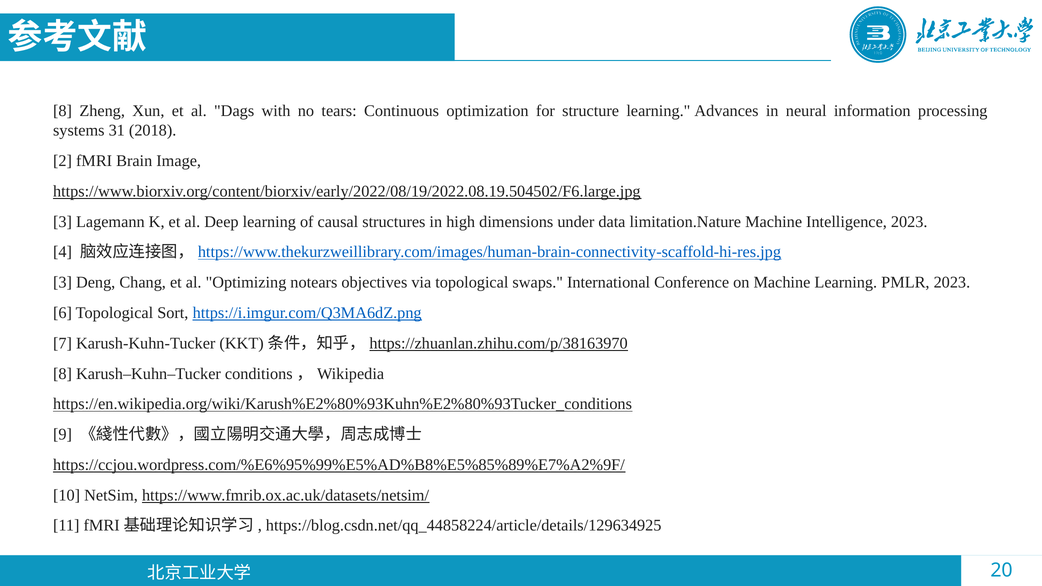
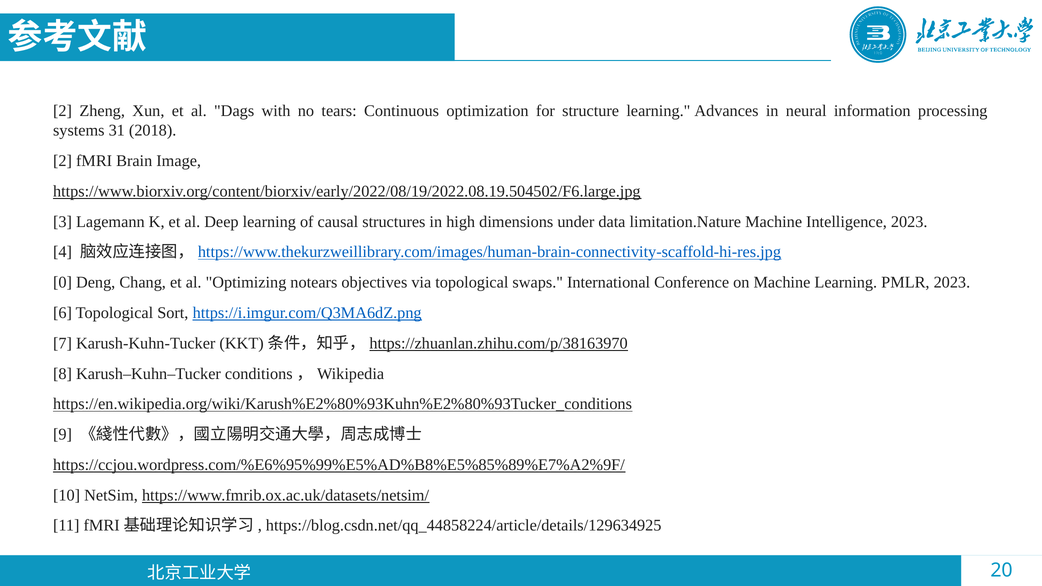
8: 8 -> 2 (63, 111)
3: 3 -> 0 (63, 283)
